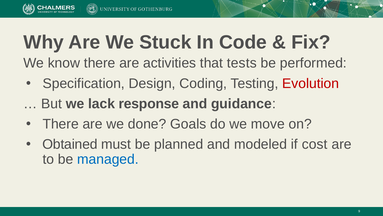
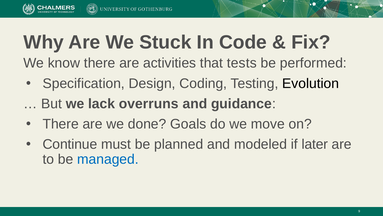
Evolution colour: red -> black (311, 83)
response: response -> overruns (149, 104)
Obtained: Obtained -> Continue (70, 144)
cost: cost -> later (315, 144)
